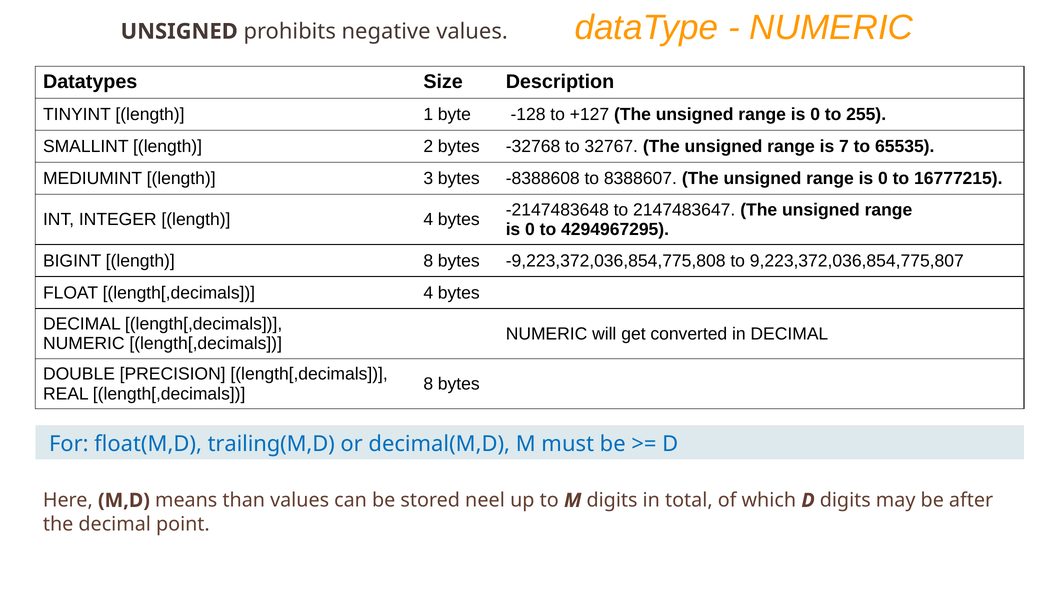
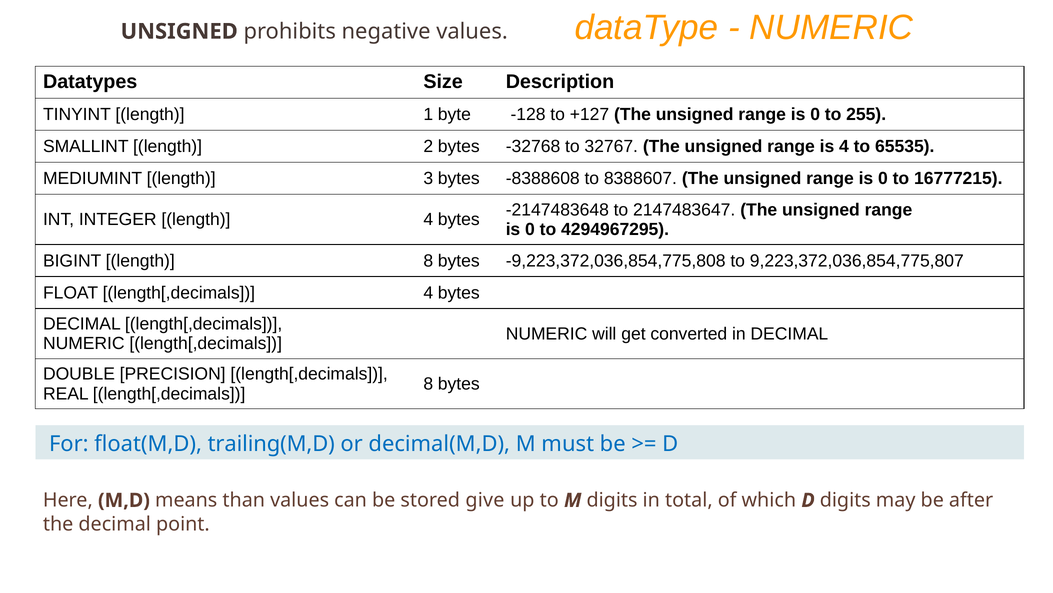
is 7: 7 -> 4 (844, 146)
neel: neel -> give (485, 500)
